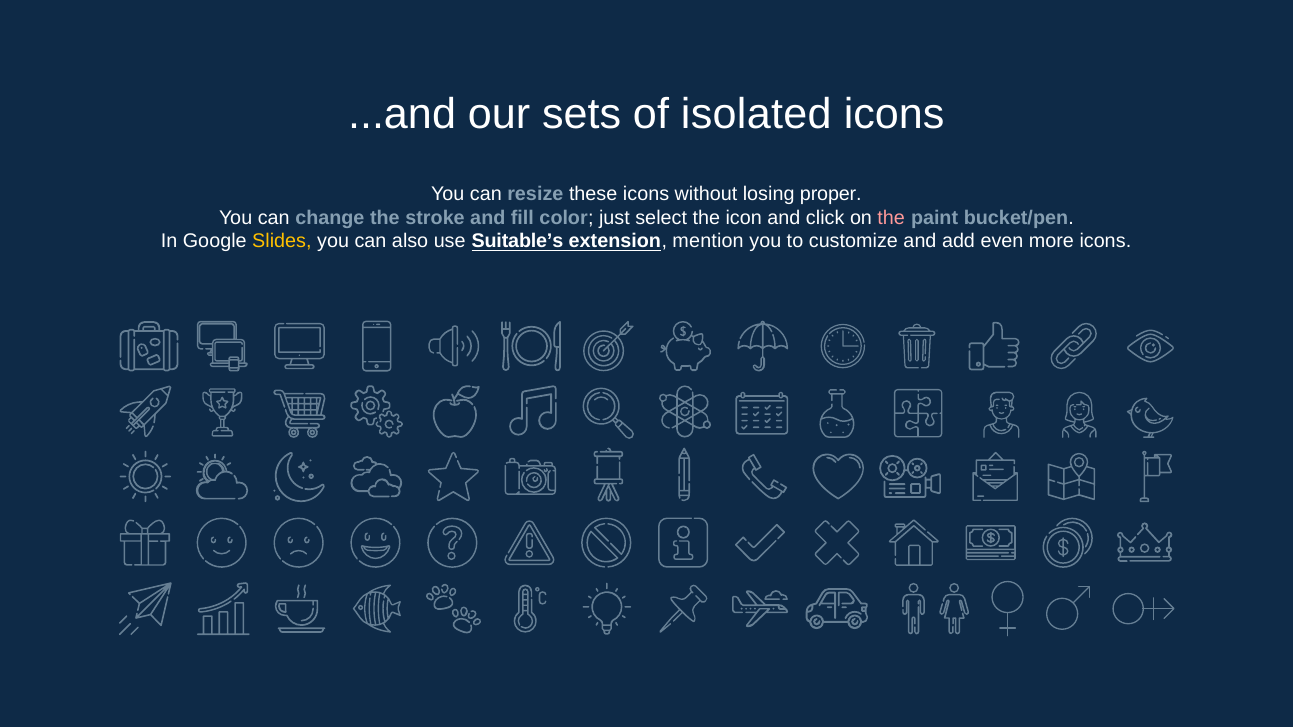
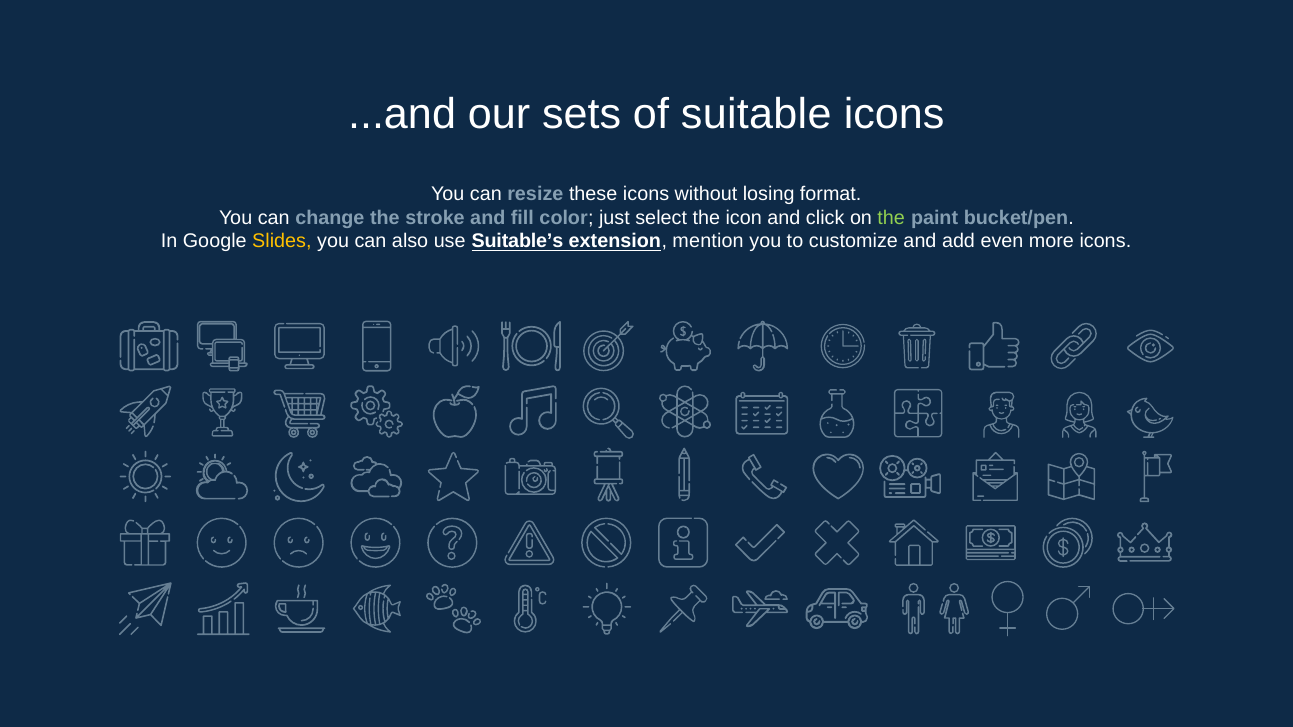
isolated: isolated -> suitable (756, 114)
proper: proper -> format (831, 194)
the colour: pink -> light green (891, 218)
